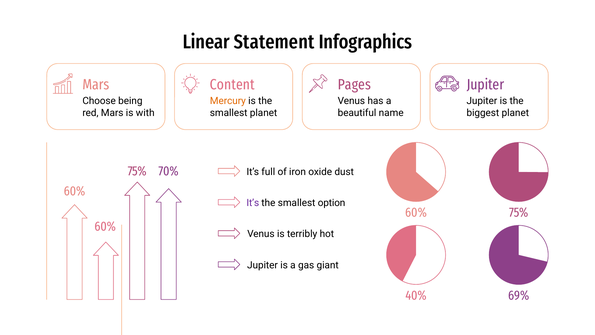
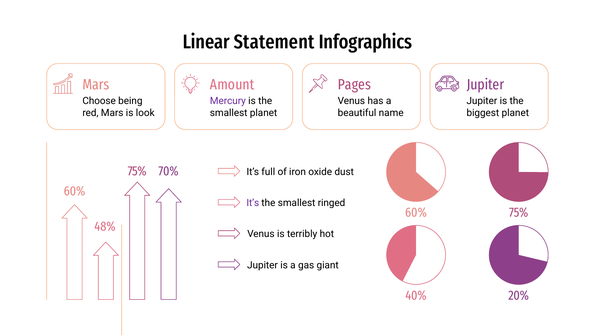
Content: Content -> Amount (232, 85)
Mercury colour: orange -> purple (228, 101)
with: with -> look (145, 113)
option: option -> ringed (332, 203)
60%: 60% -> 48% (105, 226)
69%: 69% -> 20% (519, 295)
